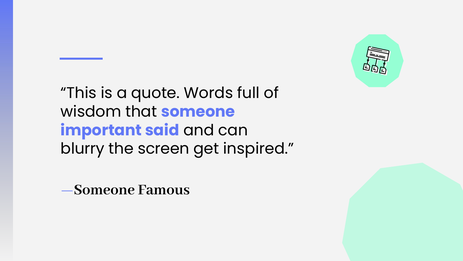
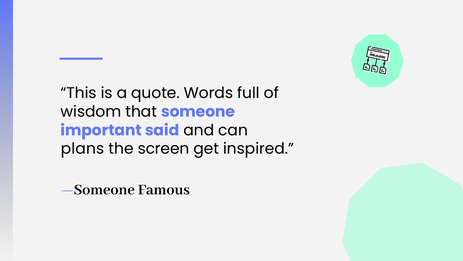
blurry: blurry -> plans (83, 149)
